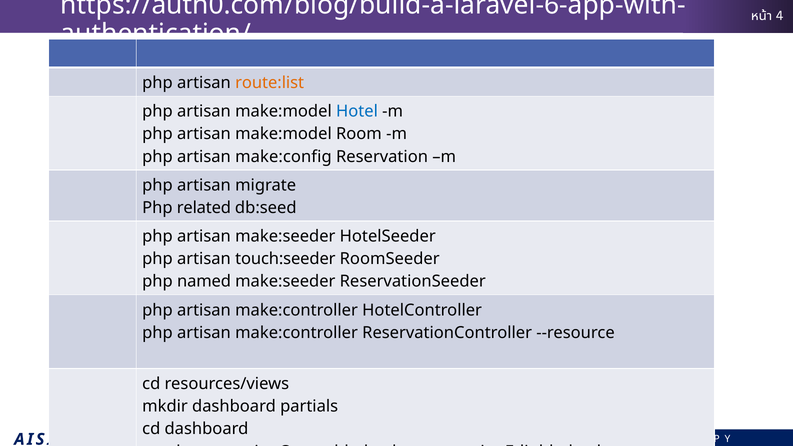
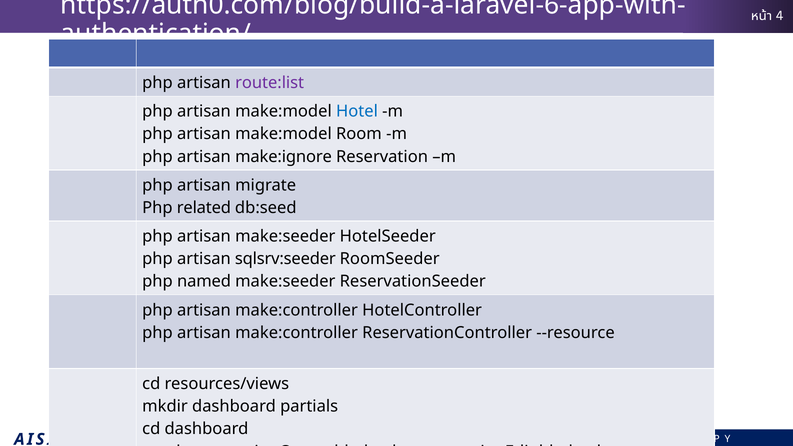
route:list colour: orange -> purple (270, 83)
make:config: make:config -> make:ignore (284, 157)
touch:seeder: touch:seeder -> sqlsrv:seeder (285, 259)
